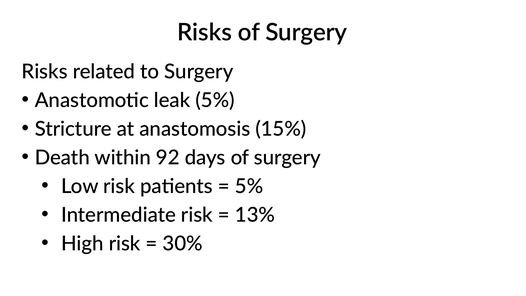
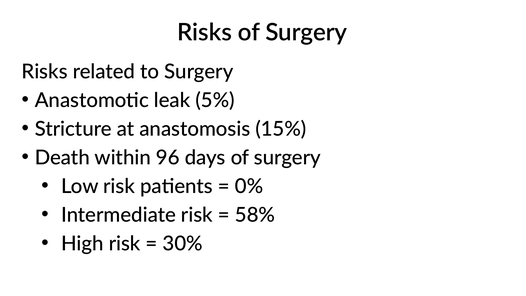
92: 92 -> 96 (168, 158)
5%: 5% -> 0% (249, 186)
13%: 13% -> 58% (255, 215)
